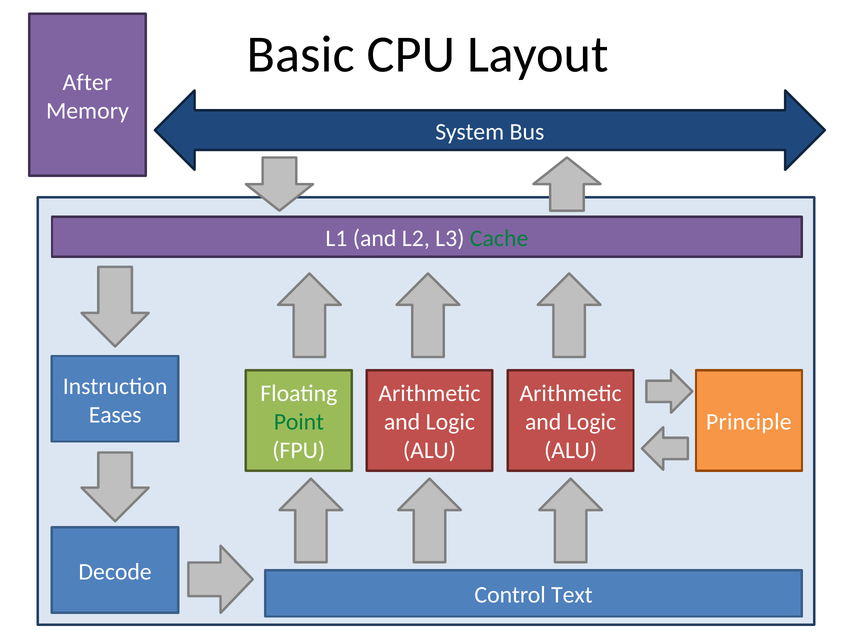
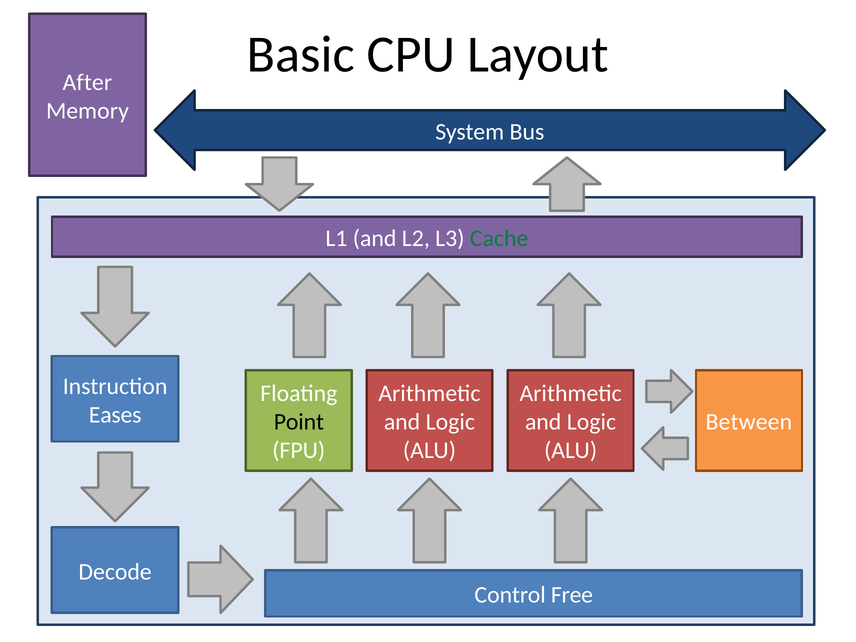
Point colour: green -> black (299, 422)
Principle: Principle -> Between (749, 422)
Text: Text -> Free (572, 595)
